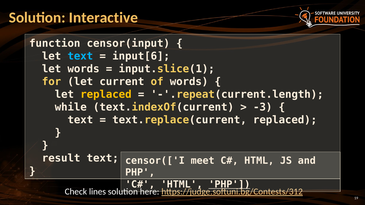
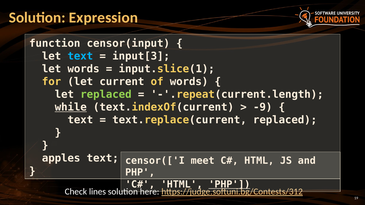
Interactive: Interactive -> Expression (103, 18)
input[6: input[6 -> input[3 (141, 56)
replaced colour: yellow -> light green (106, 95)
while underline: none -> present (71, 107)
-3: -3 -> -9 (263, 107)
result: result -> apples (61, 159)
